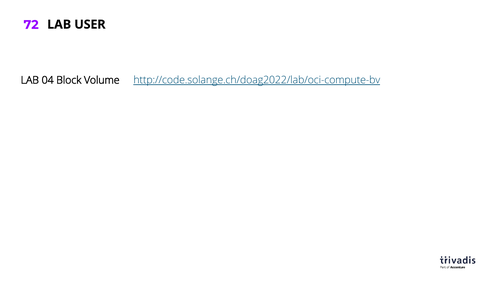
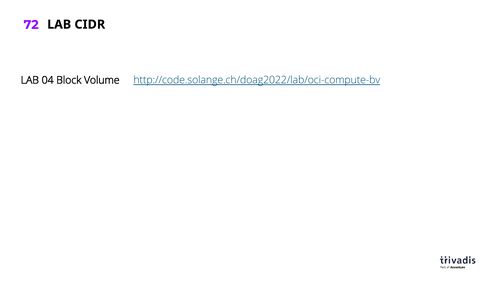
USER: USER -> CIDR (90, 24)
